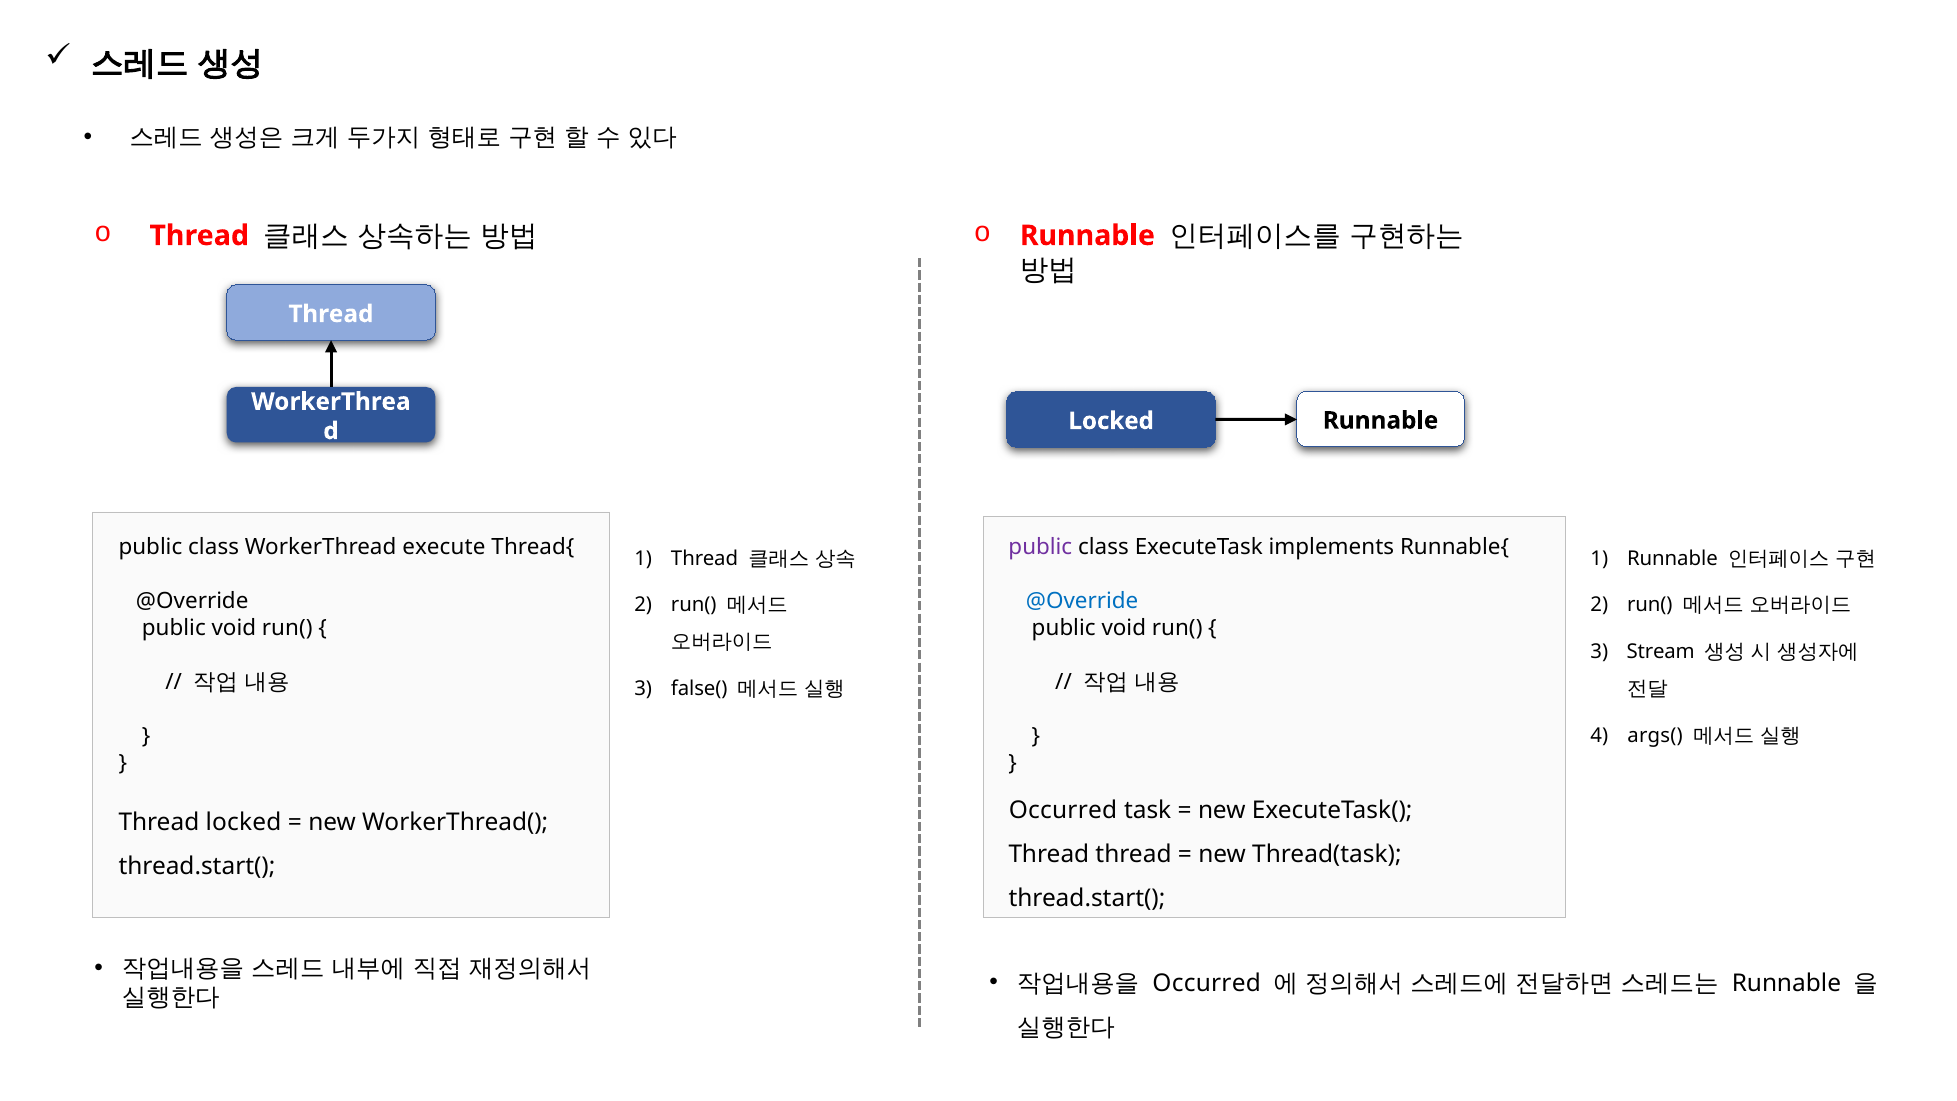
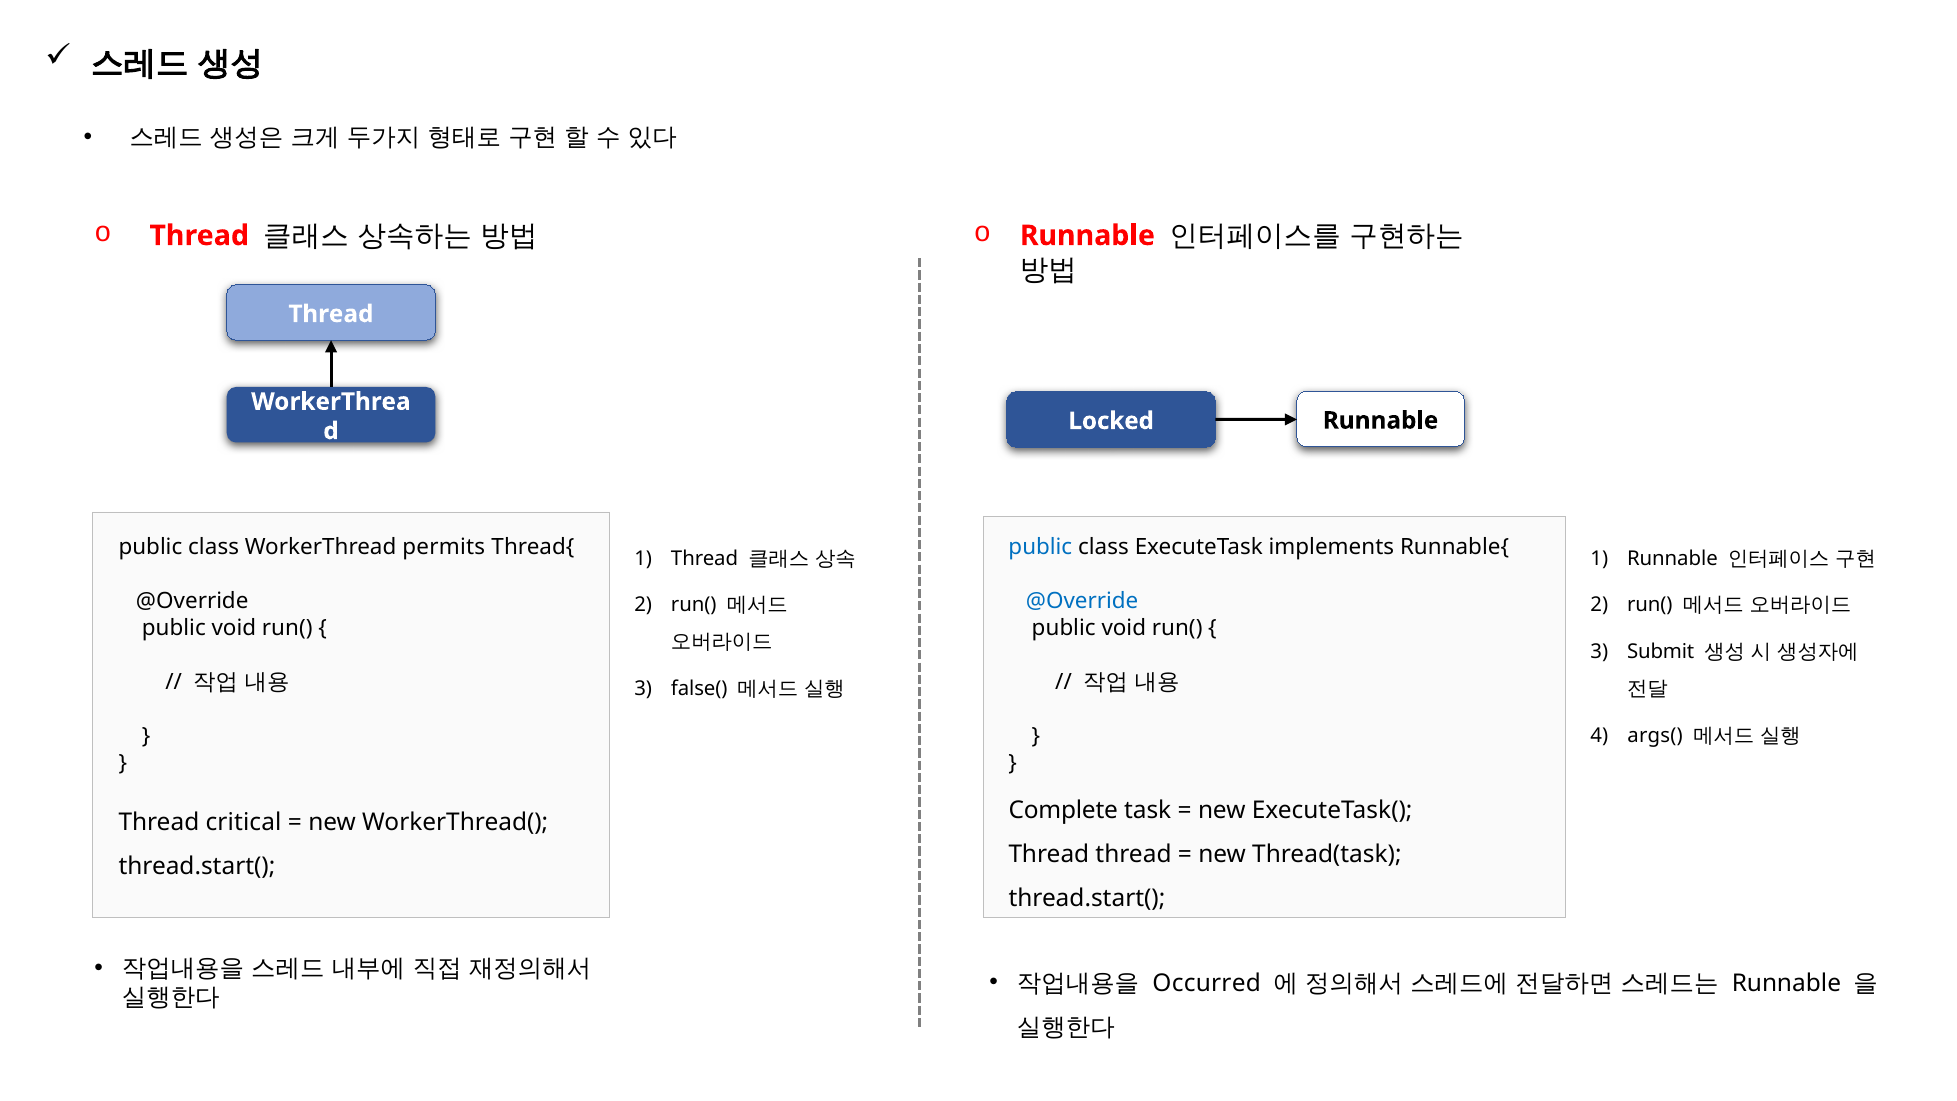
execute: execute -> permits (444, 547)
public colour: purple -> blue (1040, 547)
Stream: Stream -> Submit (1661, 652)
Occurred: Occurred -> Complete (1063, 811)
Thread locked: locked -> critical (244, 823)
